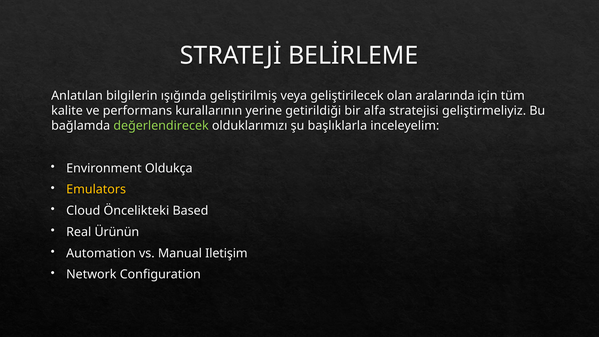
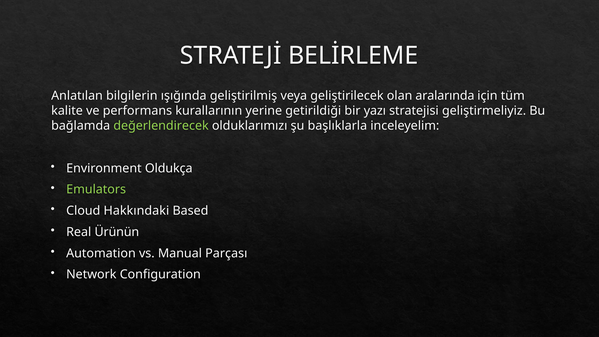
alfa: alfa -> yazı (375, 111)
Emulators colour: yellow -> light green (96, 189)
Öncelikteki: Öncelikteki -> Hakkındaki (136, 211)
Iletişim: Iletişim -> Parçası (226, 253)
